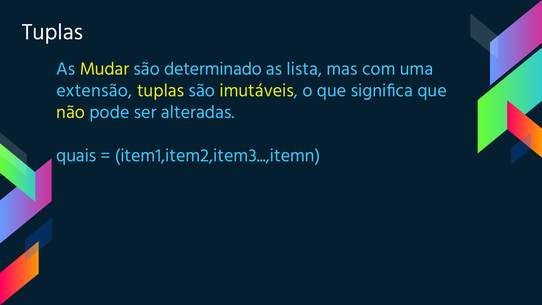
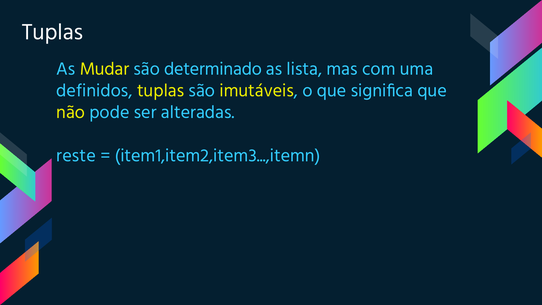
extensão: extensão -> definidos (94, 91)
quais: quais -> reste (76, 156)
